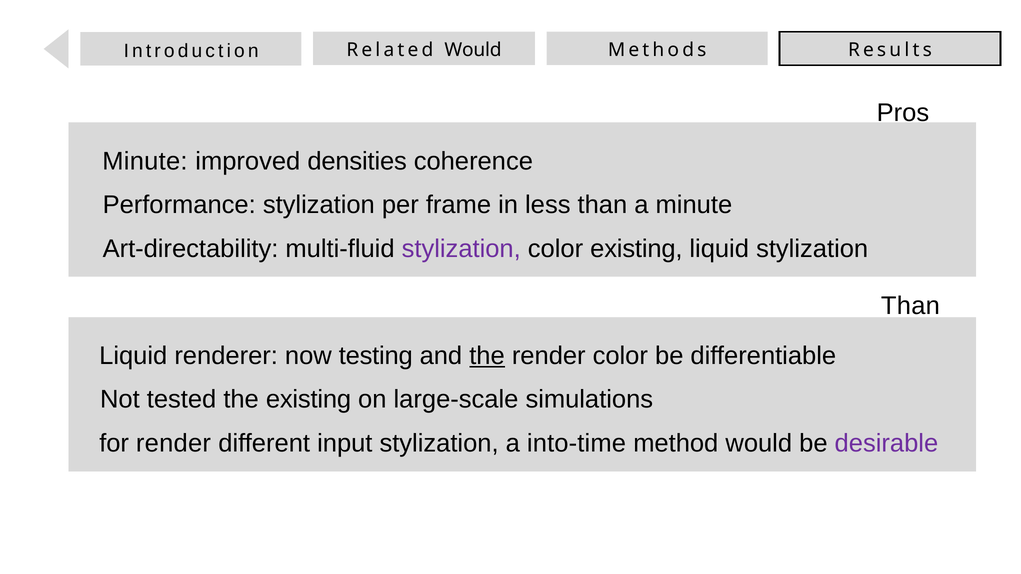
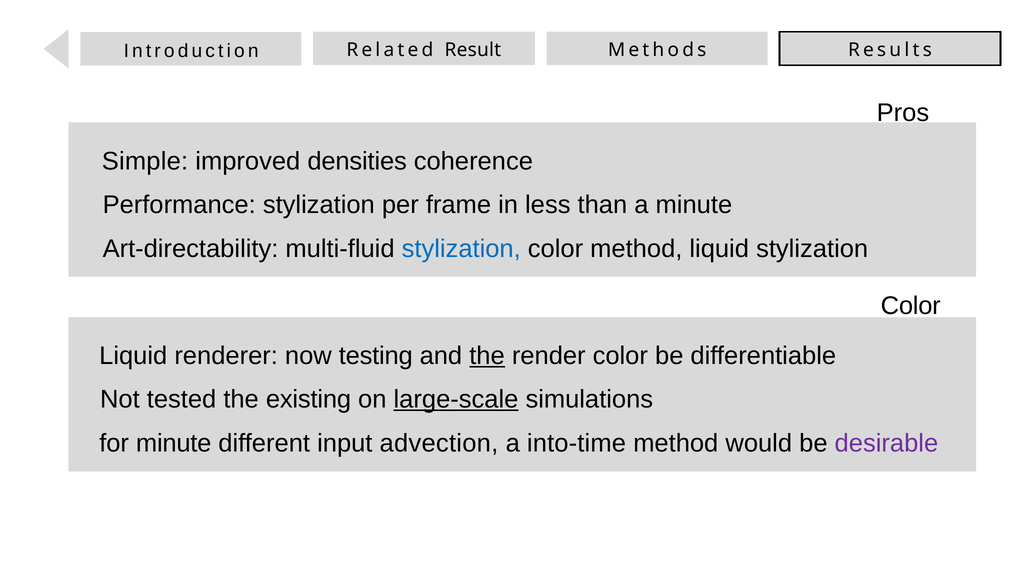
Related Would: Would -> Result (473, 50)
Minute: Minute -> Simple (145, 161)
stylization colour: purple -> blue (461, 249)
color existing: existing -> method (636, 249)
Than: Than -> Color (911, 306)
large-scale underline: none -> present (456, 400)
for render: render -> minute (174, 443)
input stylization: stylization -> advection (439, 443)
